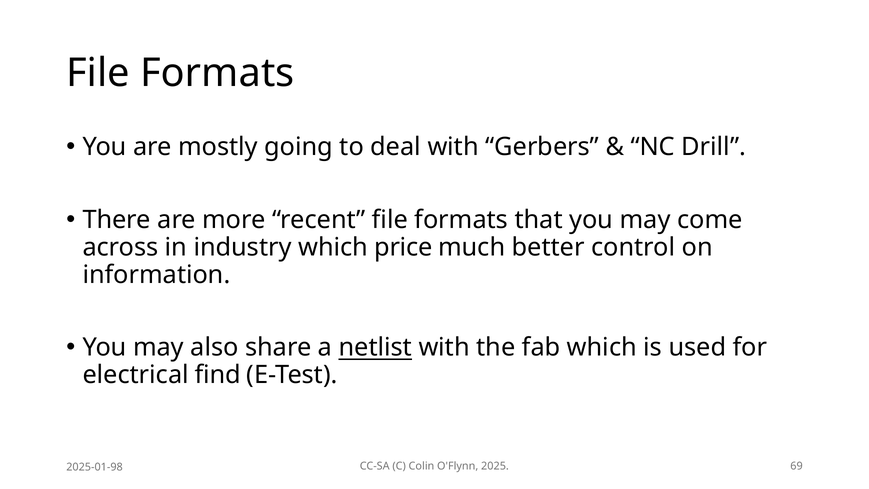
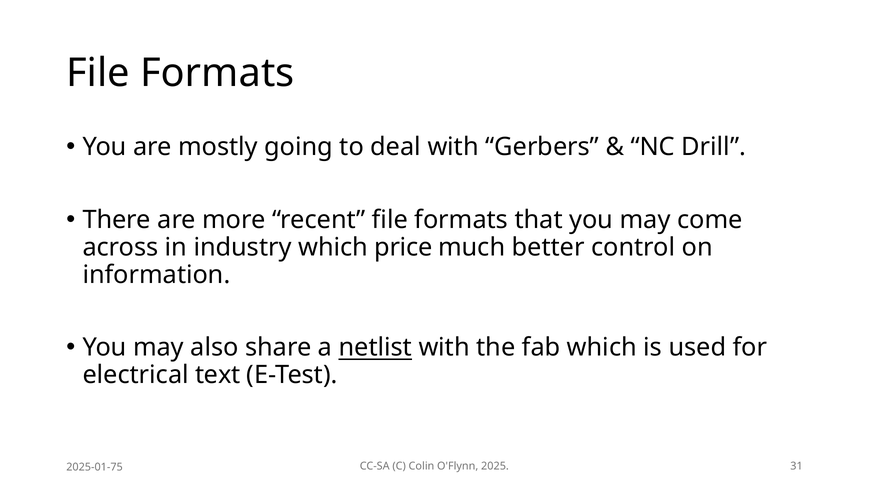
find: find -> text (218, 375)
69: 69 -> 31 (797, 466)
2025-01-98: 2025-01-98 -> 2025-01-75 (95, 467)
